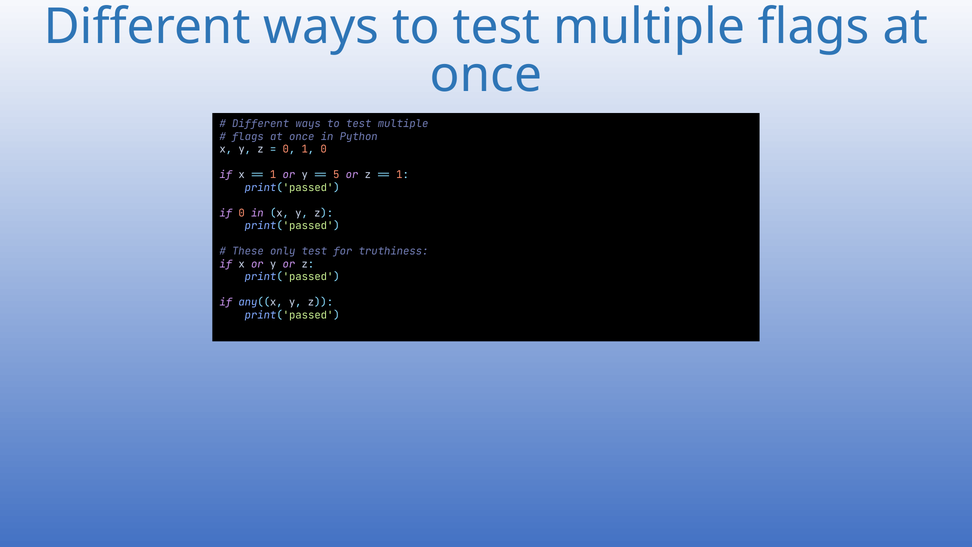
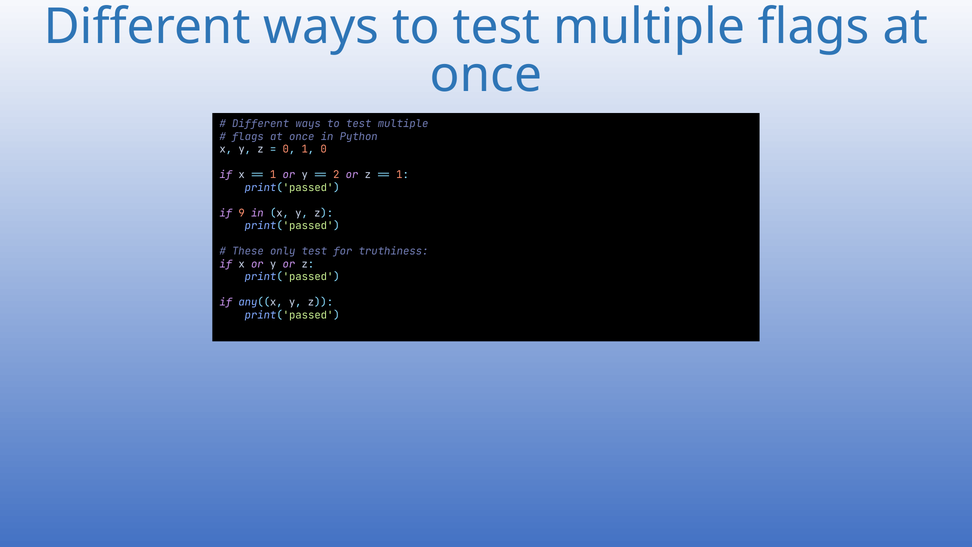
5: 5 -> 2 (336, 175)
if 0: 0 -> 9 (242, 213)
